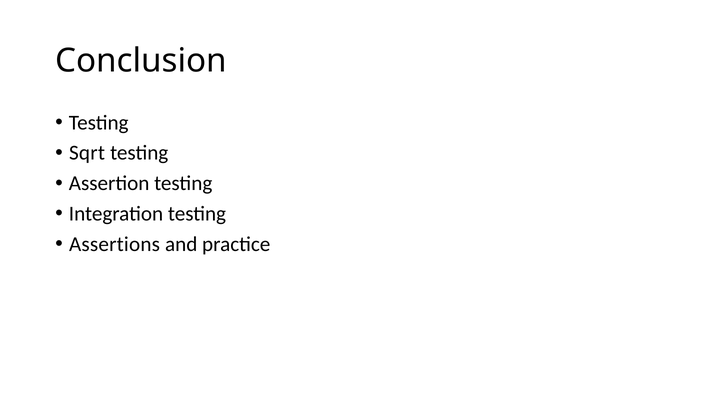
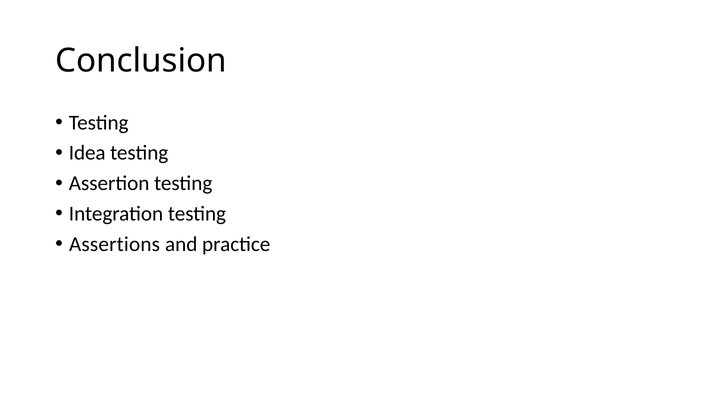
Sqrt: Sqrt -> Idea (87, 153)
